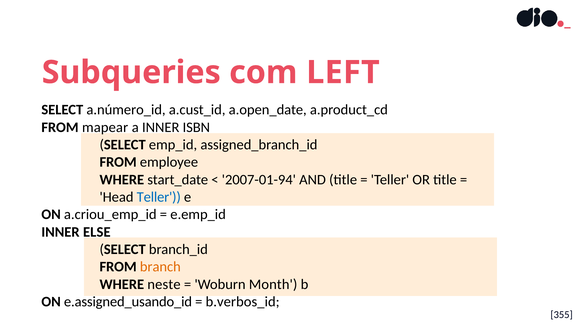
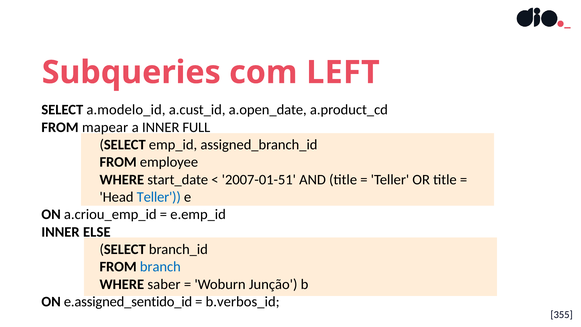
a.número_id: a.número_id -> a.modelo_id (126, 110)
ISBN: ISBN -> FULL (196, 127)
2007-01-94: 2007-01-94 -> 2007-01-51 (259, 180)
branch colour: orange -> blue (160, 267)
neste: neste -> saber (164, 284)
Month: Month -> Junção (273, 284)
e.assigned_usando_id: e.assigned_usando_id -> e.assigned_sentido_id (128, 302)
